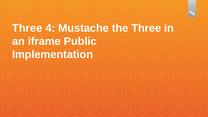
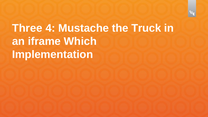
the Three: Three -> Truck (146, 28)
Public: Public -> Which (80, 41)
